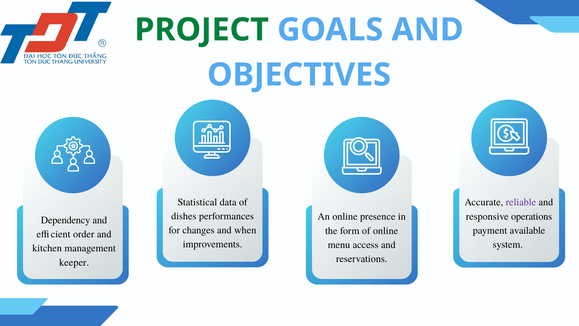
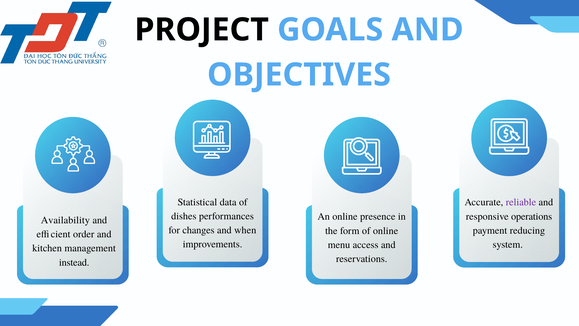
PROJECT colour: green -> black (202, 30)
Dependency: Dependency -> Availability (65, 220)
available: available -> reducing (527, 230)
keeper: keeper -> instead (74, 262)
